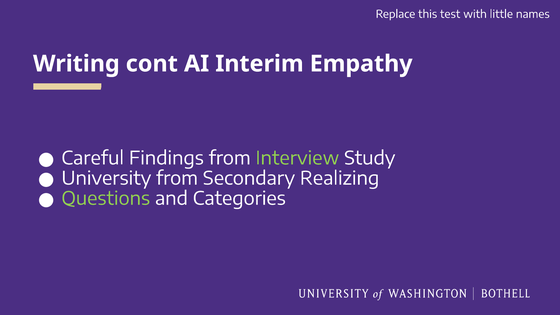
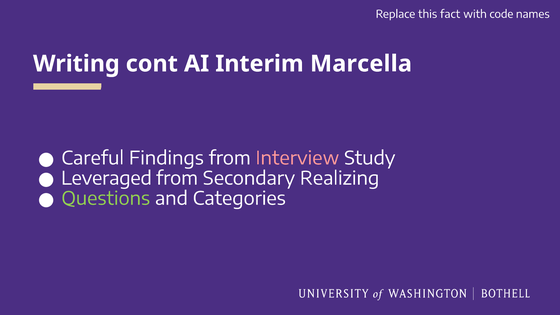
test: test -> fact (450, 14)
little: little -> code (501, 14)
Empathy: Empathy -> Marcella (361, 64)
Interview colour: light green -> pink (297, 158)
University: University -> Leveraged (106, 178)
